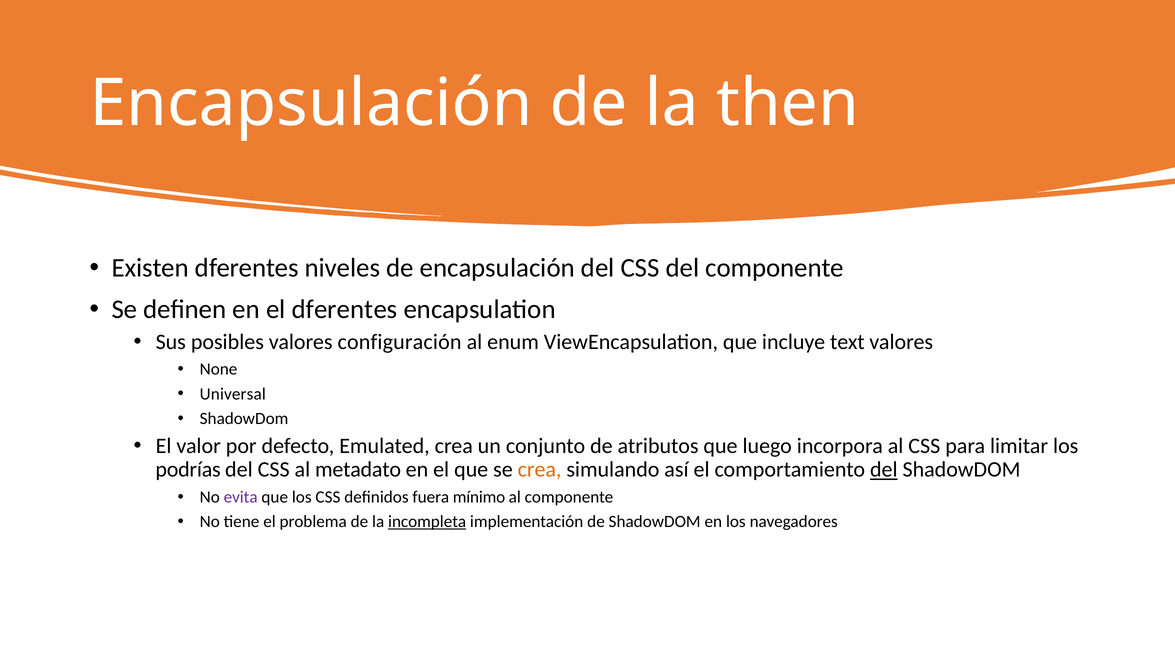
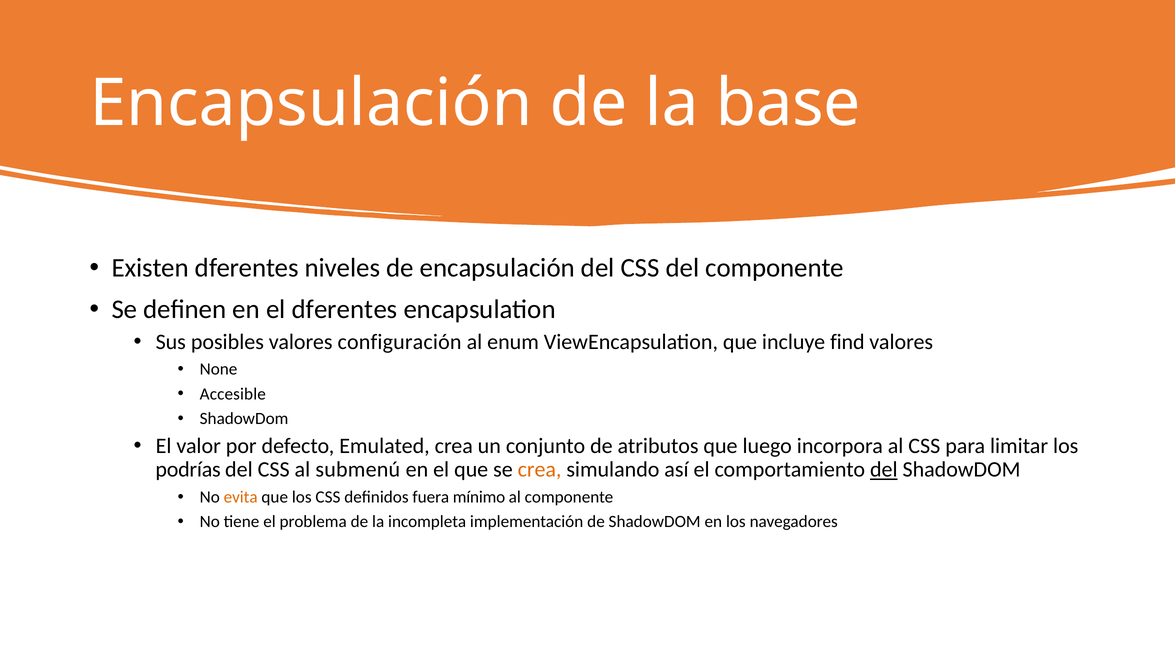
then: then -> base (788, 103)
text: text -> find (847, 342)
Universal: Universal -> Accesible (233, 394)
metadato: metadato -> submenú (358, 470)
evita colour: purple -> orange (241, 497)
incompleta underline: present -> none (427, 522)
